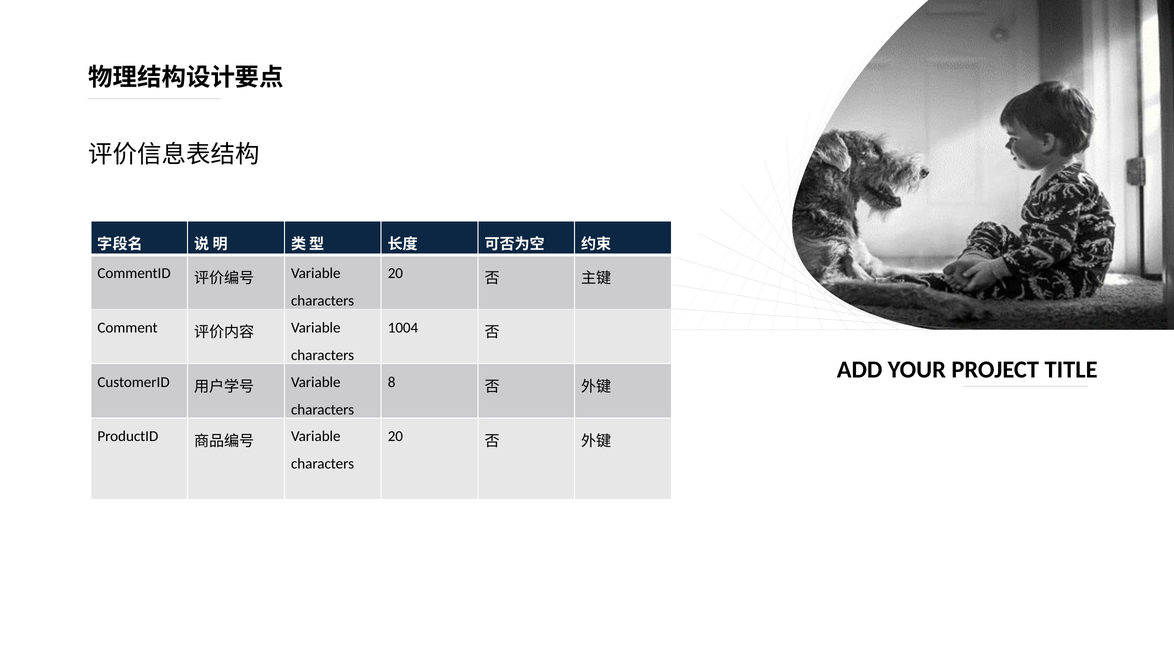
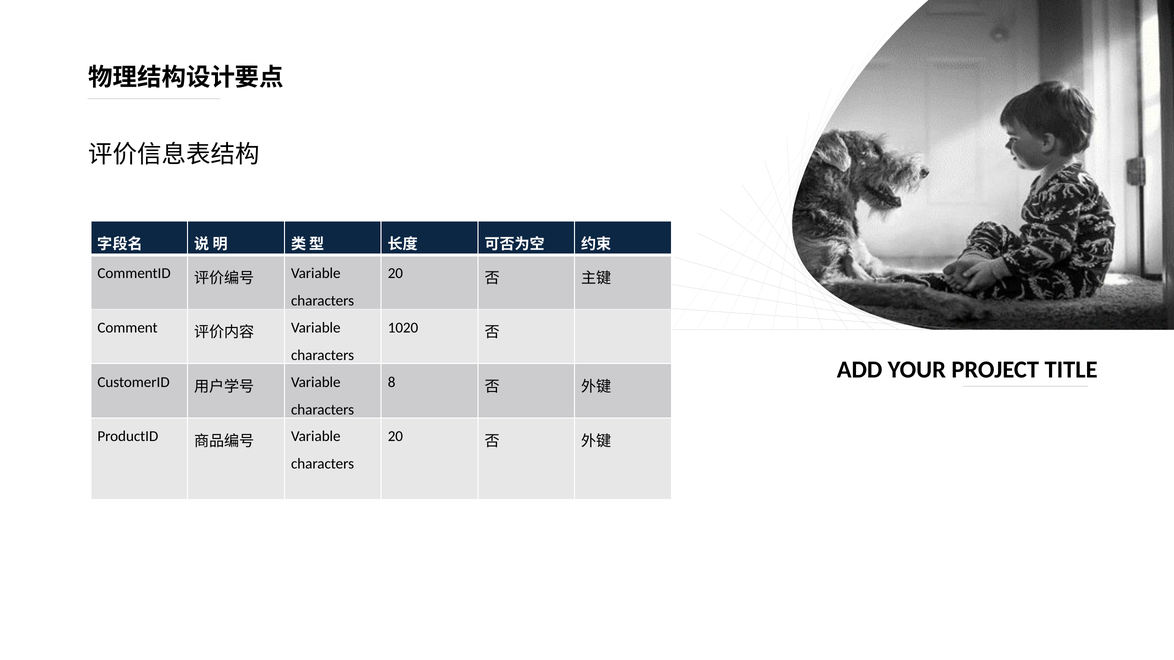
1004: 1004 -> 1020 (403, 328)
